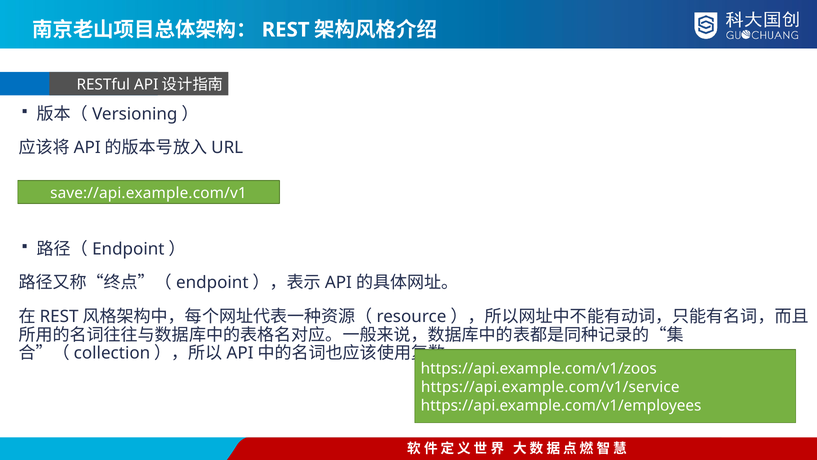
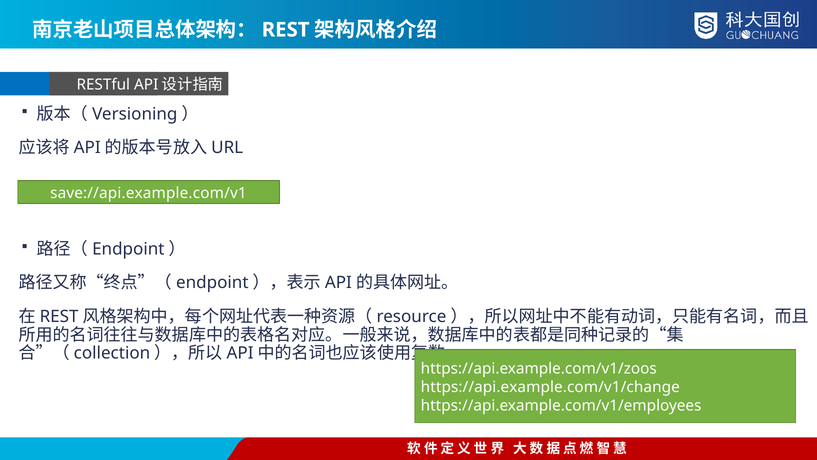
https://api.example.com/v1/service: https://api.example.com/v1/service -> https://api.example.com/v1/change (550, 387)
